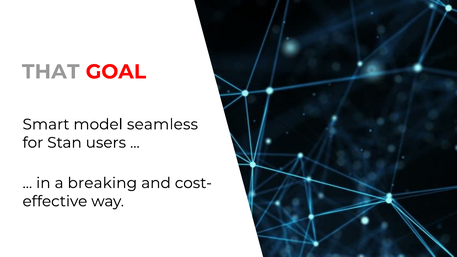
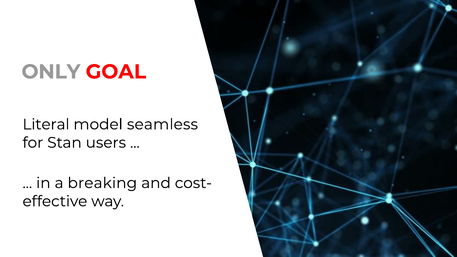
THAT: THAT -> ONLY (51, 72)
Smart: Smart -> Literal (46, 124)
